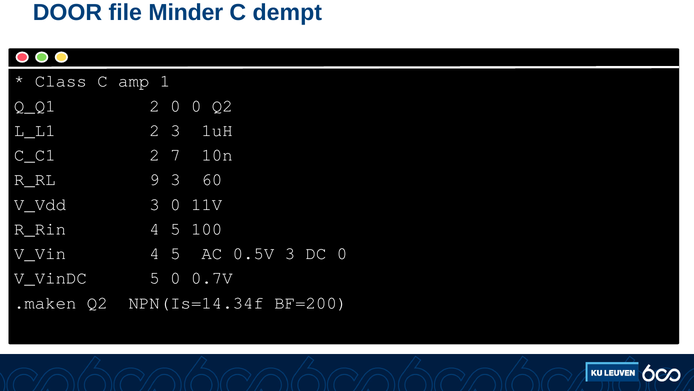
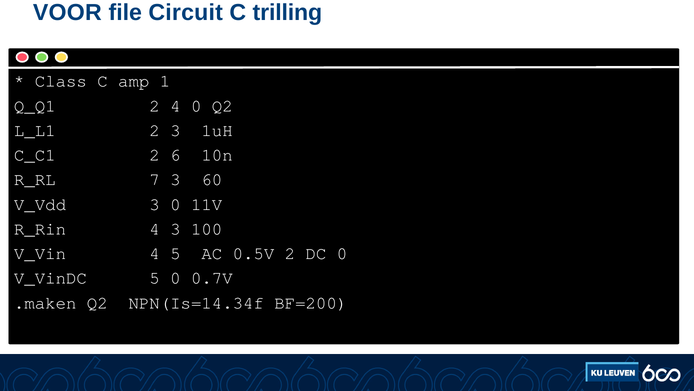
DOOR: DOOR -> VOOR (67, 13)
Minder: Minder -> Circuit (186, 13)
dempt: dempt -> trilling (287, 13)
2 0: 0 -> 4 (175, 106)
7: 7 -> 6 (175, 155)
9: 9 -> 7 (155, 179)
R_Rin 4 5: 5 -> 3 (175, 229)
0.5V 3: 3 -> 2 (290, 253)
